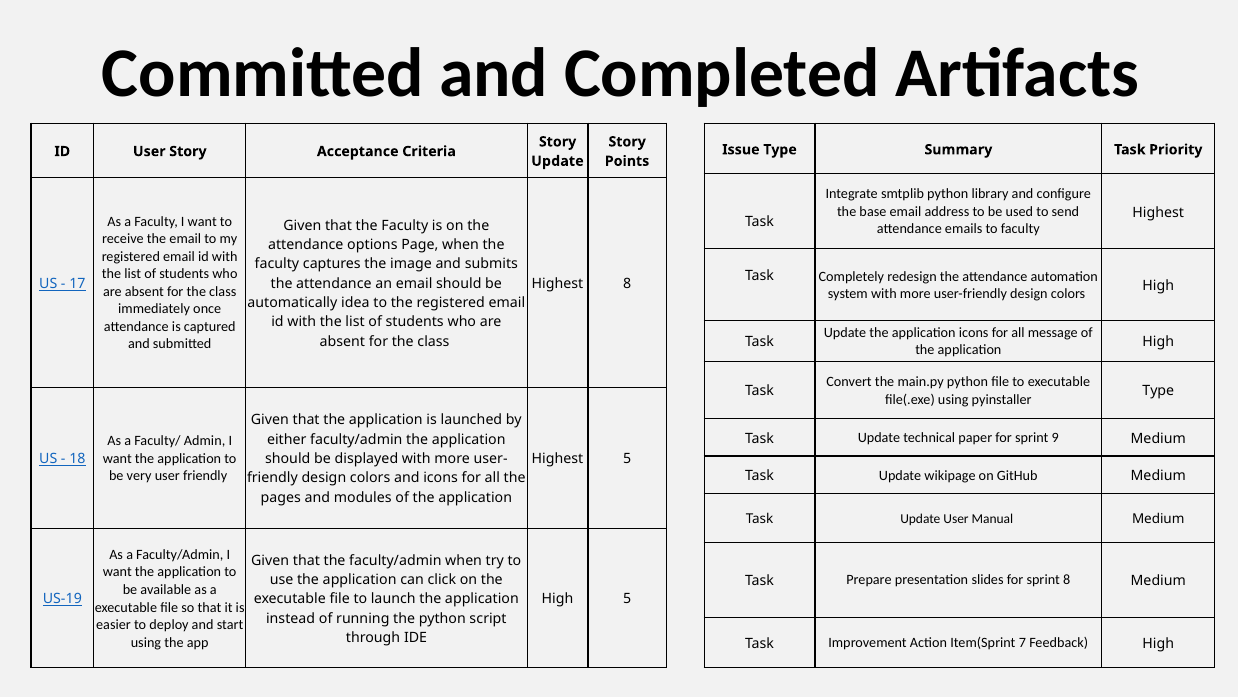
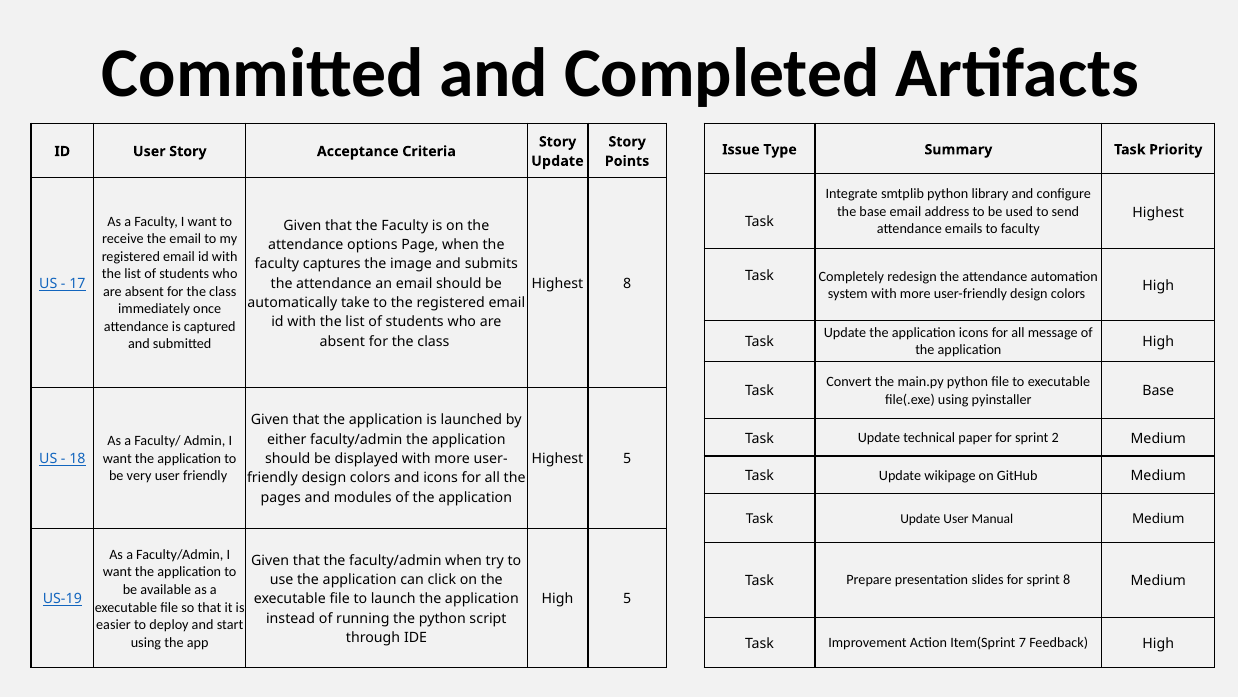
idea: idea -> take (355, 303)
pyinstaller Type: Type -> Base (1158, 391)
9: 9 -> 2 (1055, 438)
